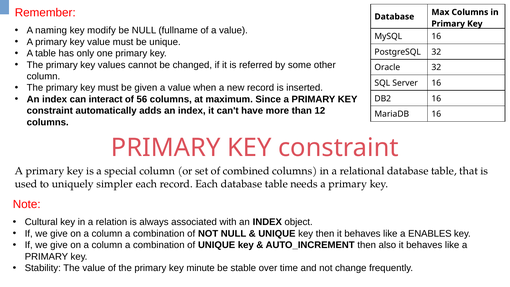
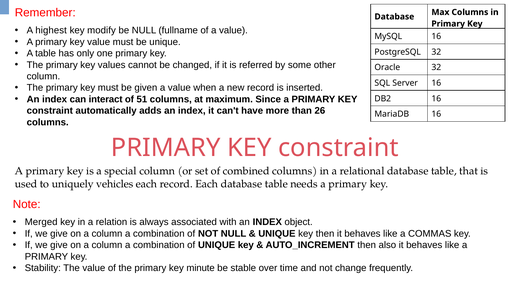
naming: naming -> highest (51, 30)
56: 56 -> 51 (142, 99)
12: 12 -> 26 (320, 111)
simpler: simpler -> vehicles (115, 184)
Cultural: Cultural -> Merged (41, 222)
ENABLES: ENABLES -> COMMAS (430, 234)
